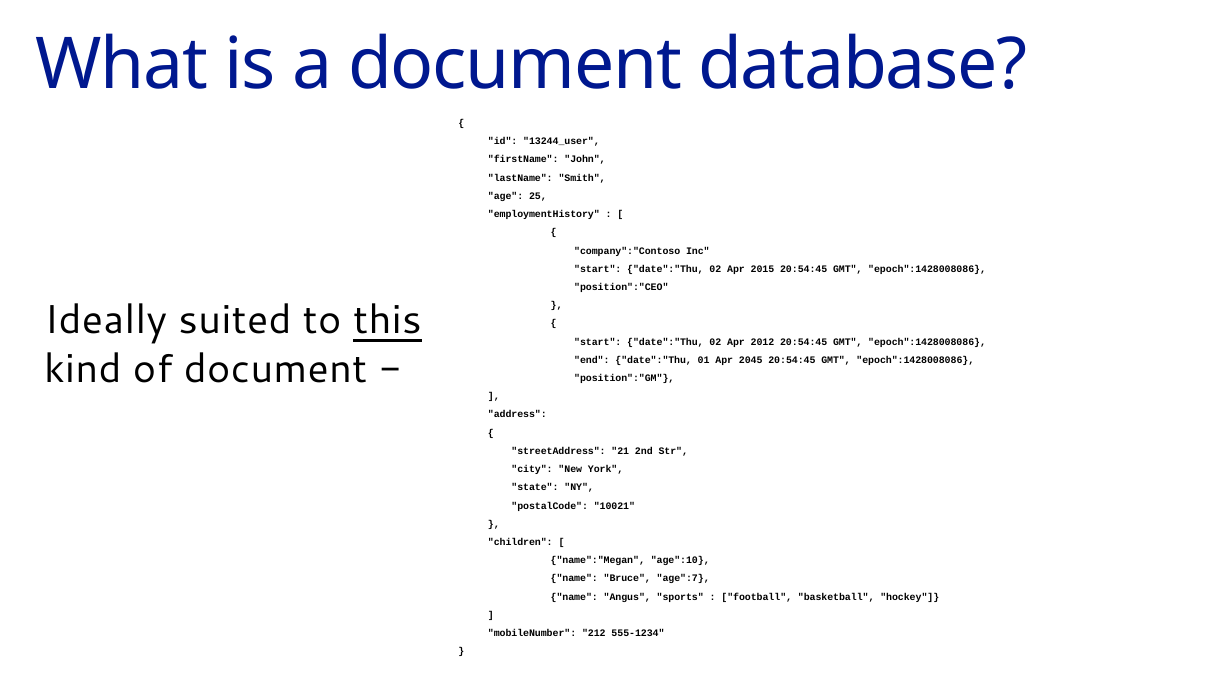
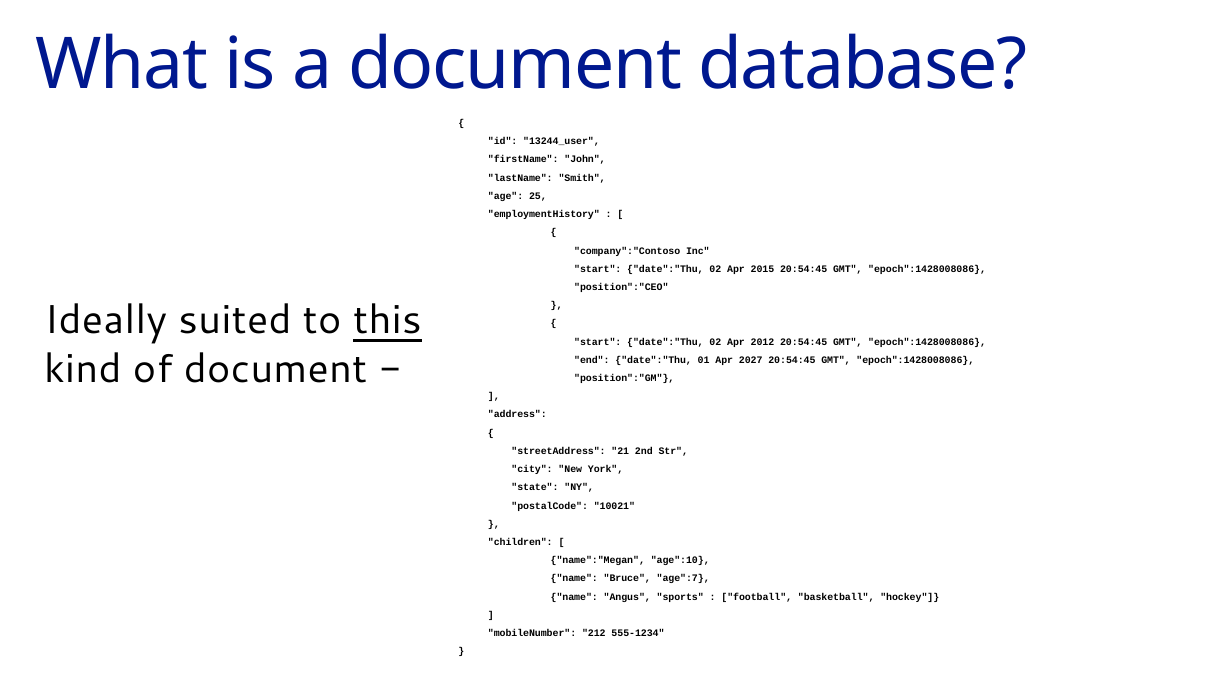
2045: 2045 -> 2027 (751, 360)
